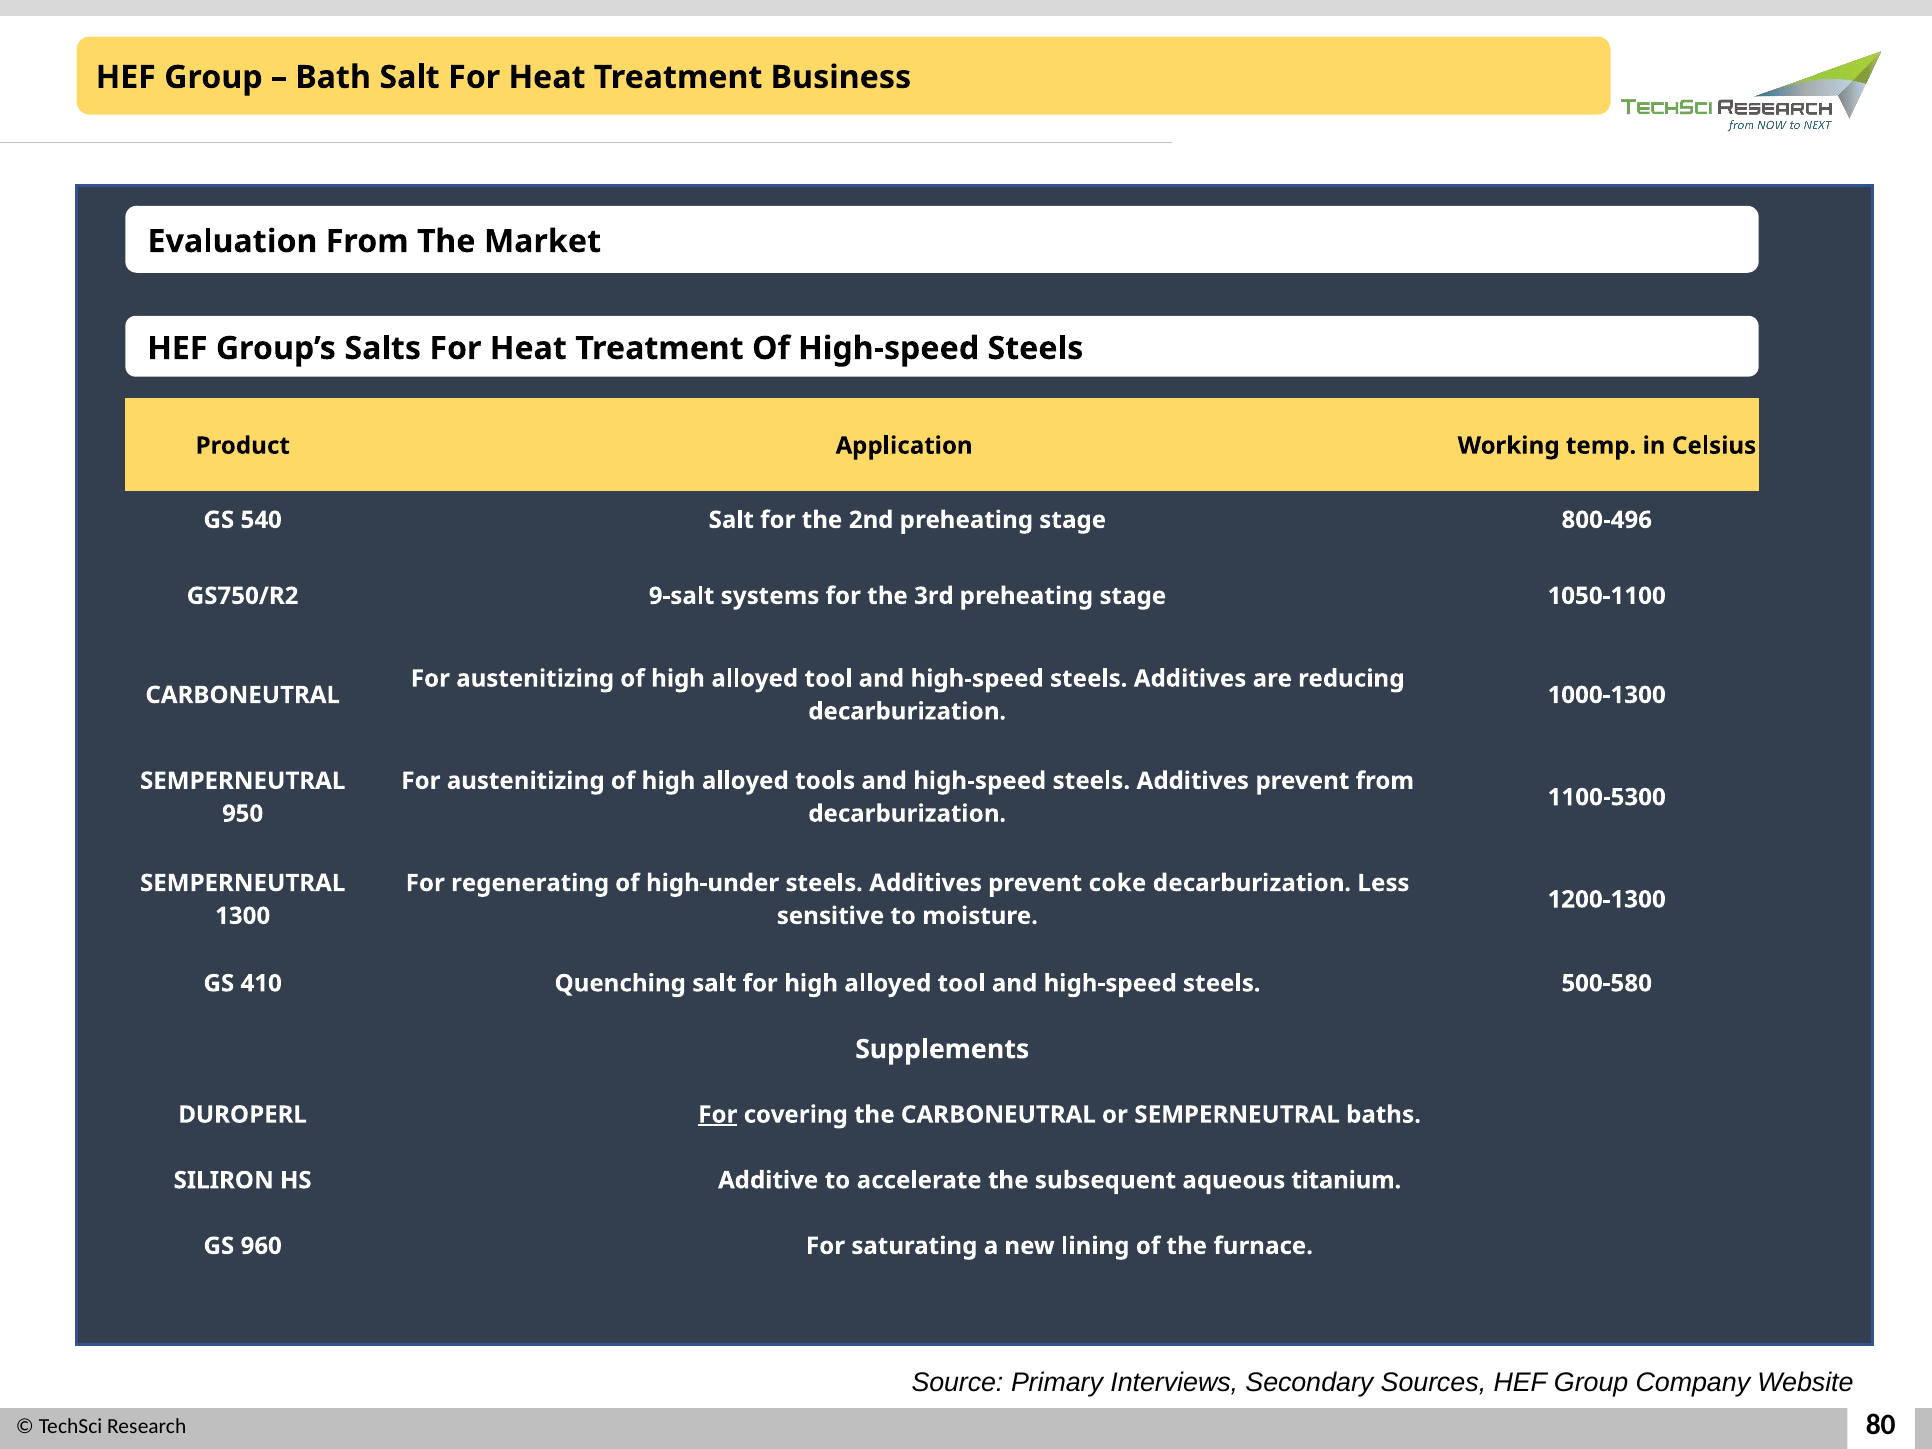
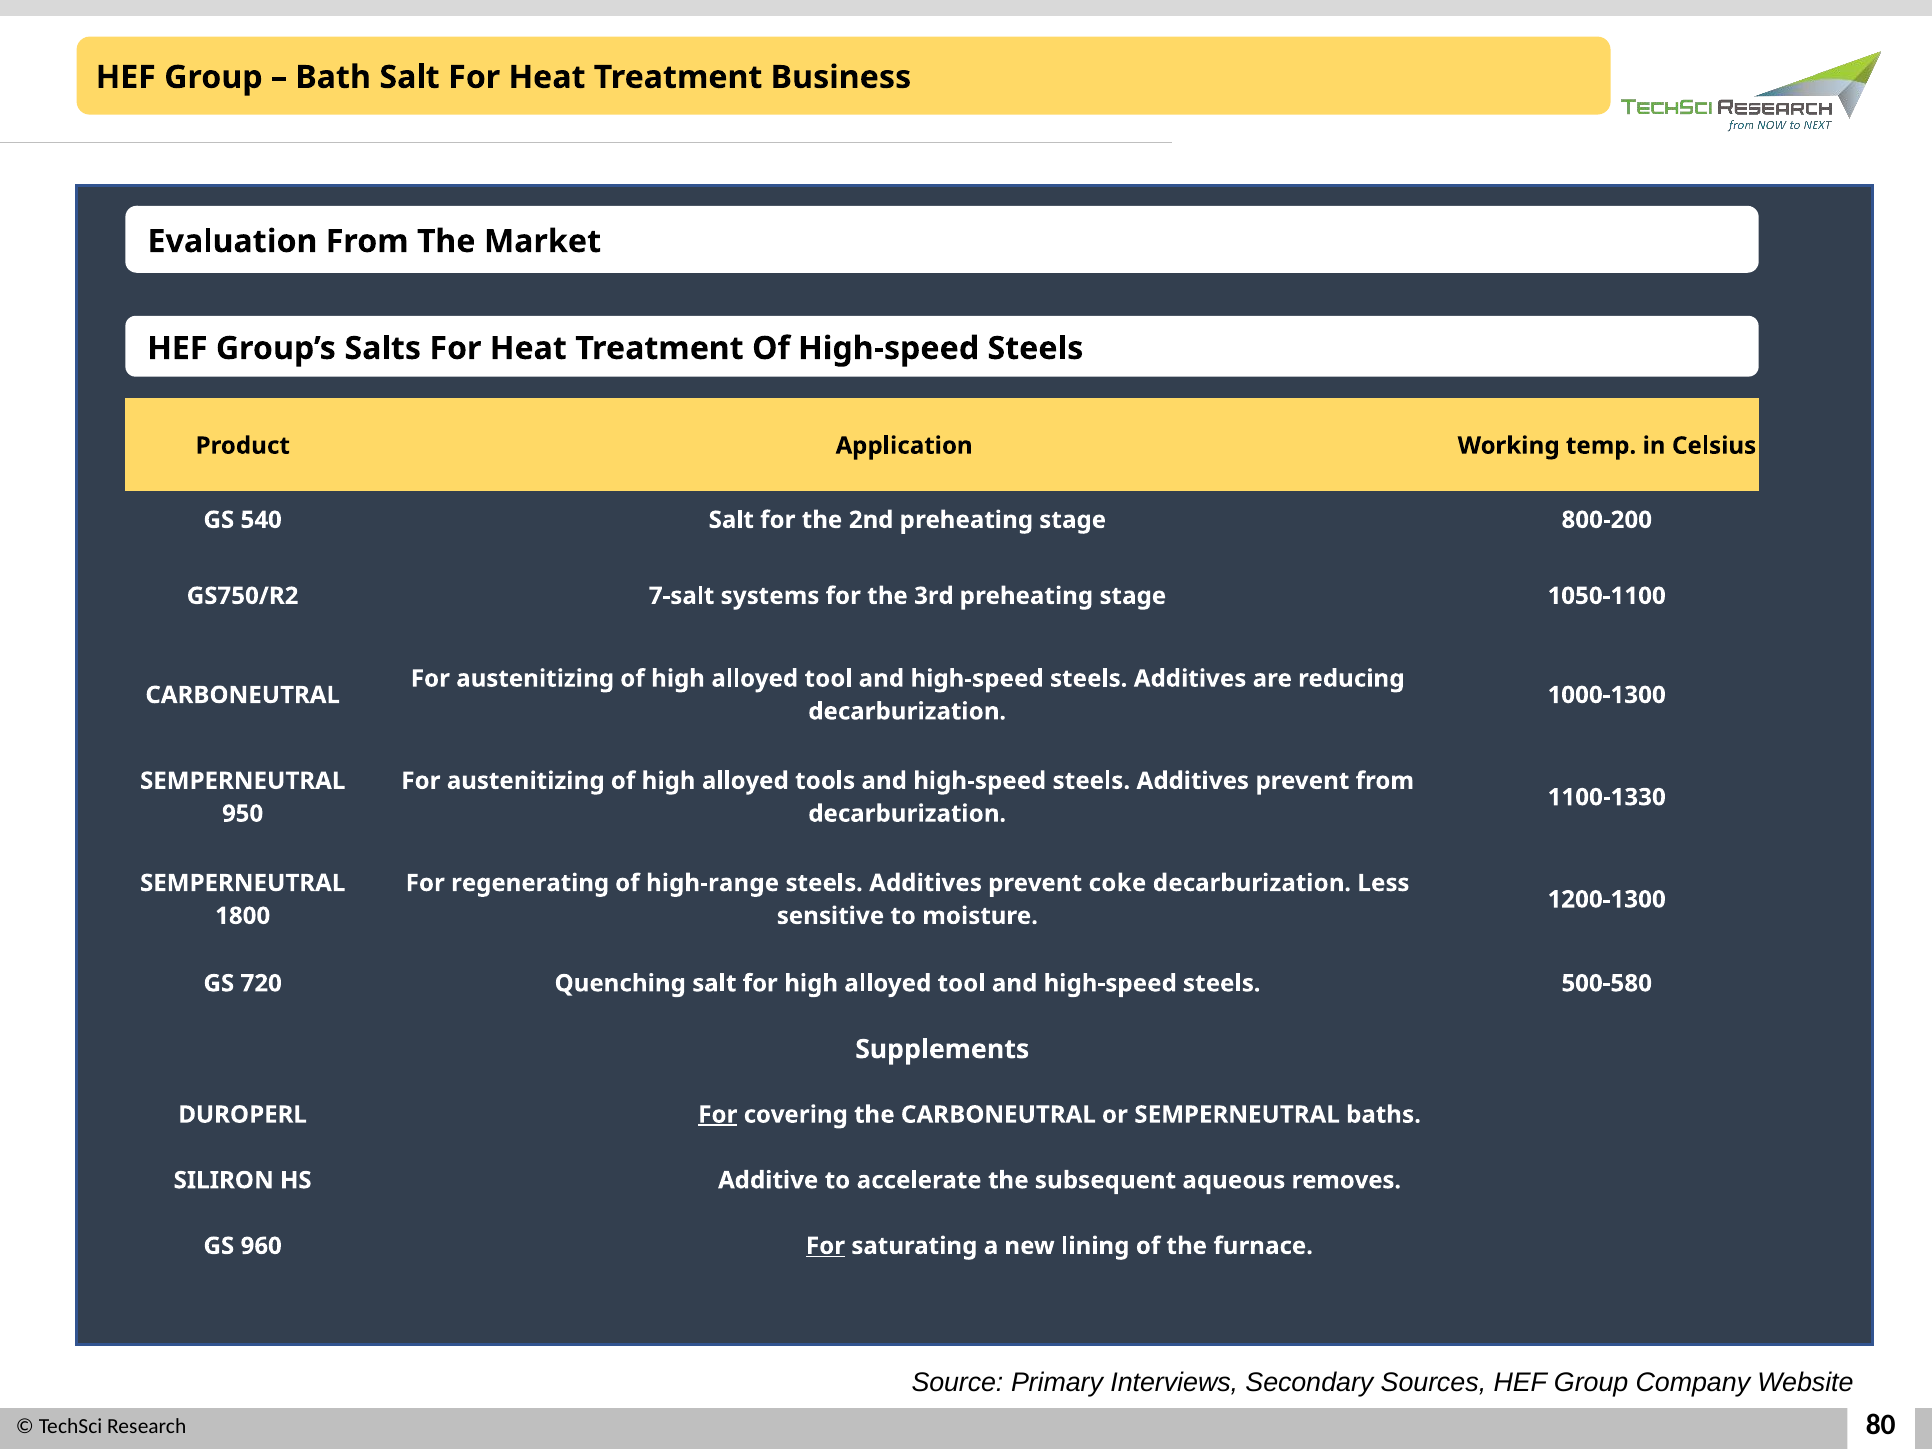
800-496: 800-496 -> 800-200 (1607, 520)
9-salt: 9-salt -> 7-salt (682, 596)
1100-5300: 1100-5300 -> 1100-1330 (1607, 797)
high-under: high-under -> high-range (713, 883)
1300: 1300 -> 1800 (243, 916)
410: 410 -> 720 (261, 983)
titanium: titanium -> removes (1346, 1180)
For underline: none -> present (825, 1246)
